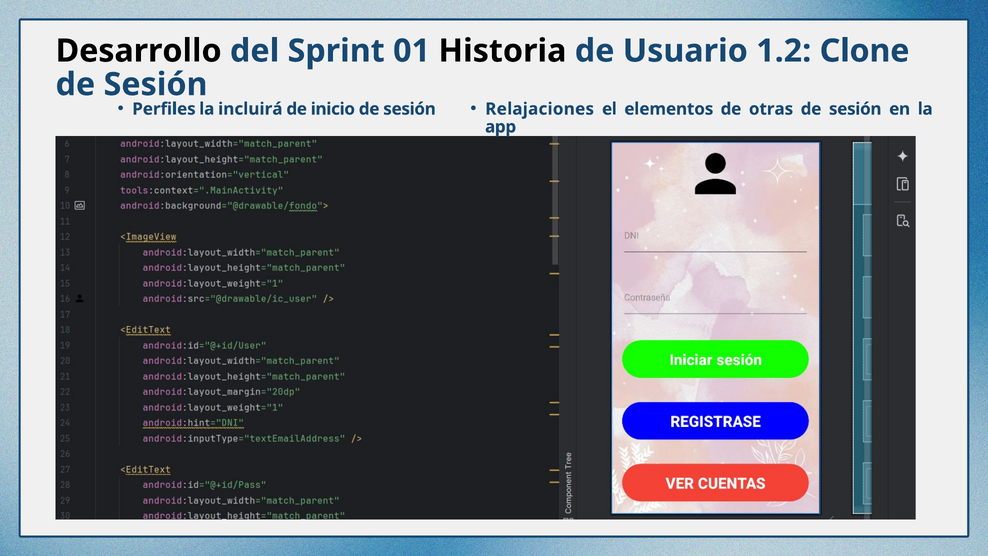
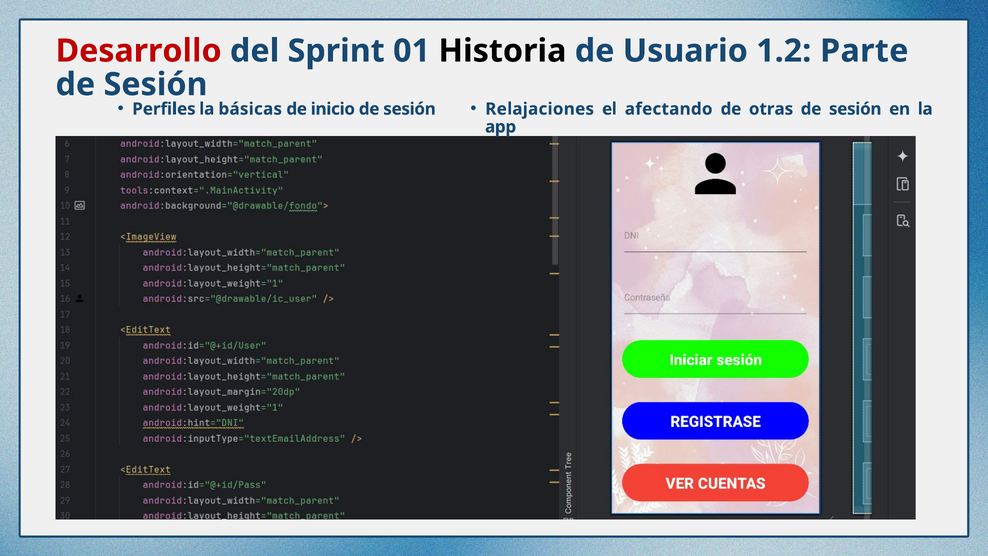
Desarrollo colour: black -> red (139, 51)
Clone: Clone -> Parte (864, 51)
incluirá: incluirá -> básicas (250, 109)
elementos: elementos -> afectando (669, 109)
